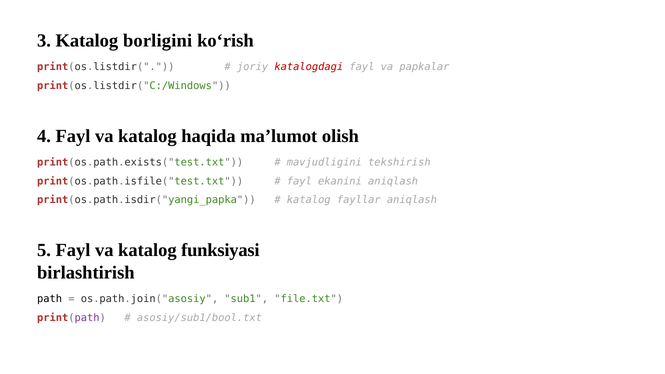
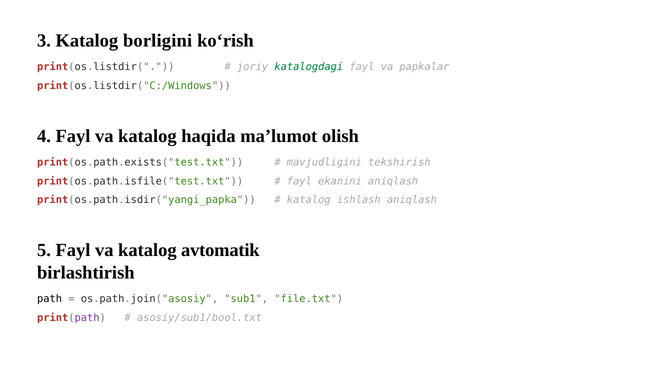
katalogdagi colour: red -> green (309, 67)
fayllar: fayllar -> ishlash (359, 200)
funksiyasi: funksiyasi -> avtomatik (220, 250)
